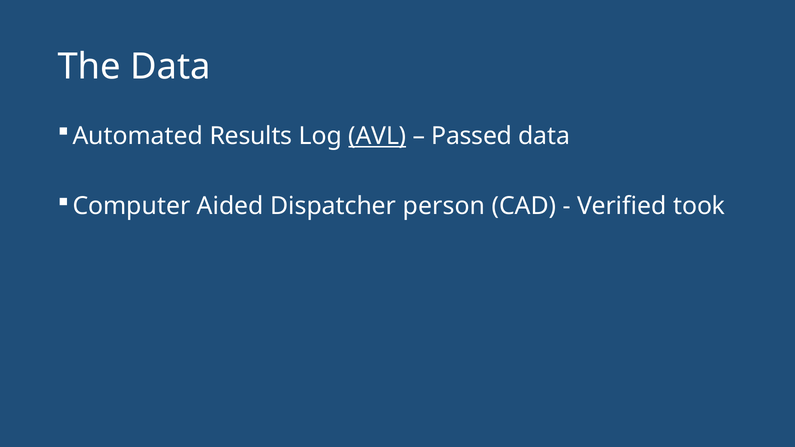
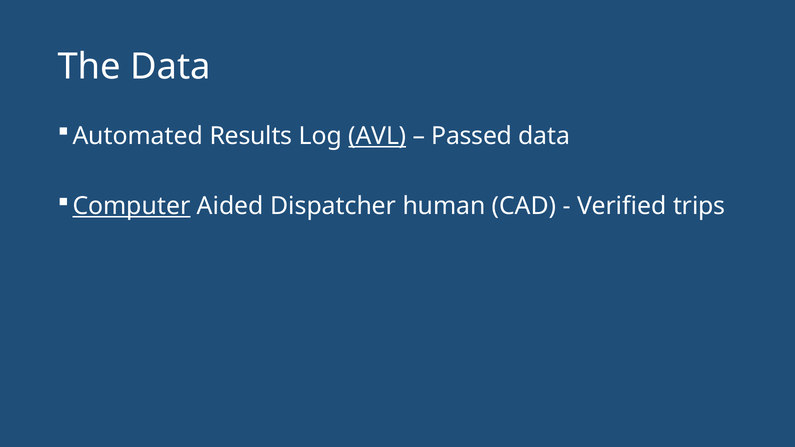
Computer underline: none -> present (131, 206)
person: person -> human (444, 206)
took: took -> trips (699, 206)
